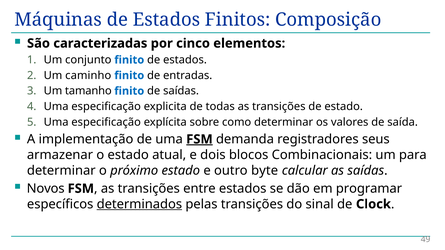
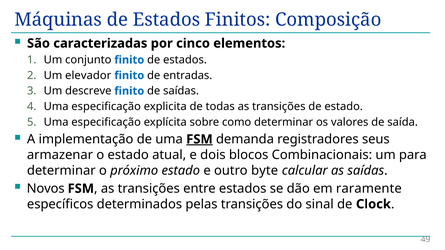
caminho: caminho -> elevador (88, 76)
tamanho: tamanho -> descreve (88, 91)
programar: programar -> raramente (369, 189)
determinados underline: present -> none (139, 204)
